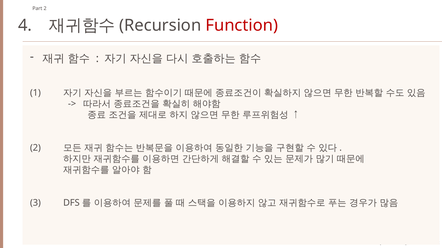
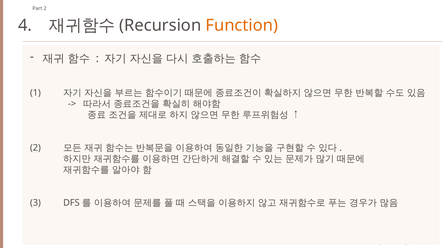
Function colour: red -> orange (242, 25)
